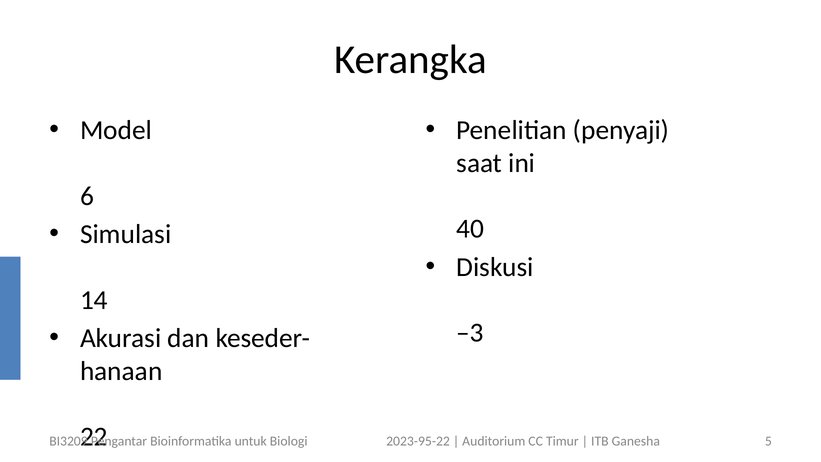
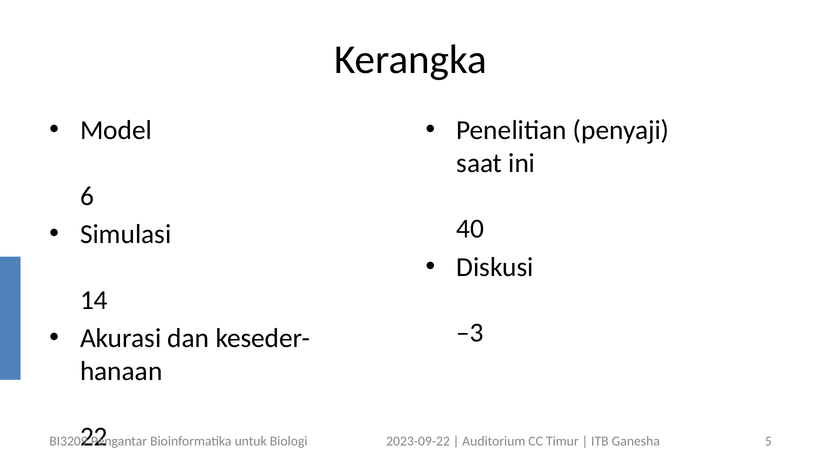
2023-95-22: 2023-95-22 -> 2023-09-22 (418, 441)
